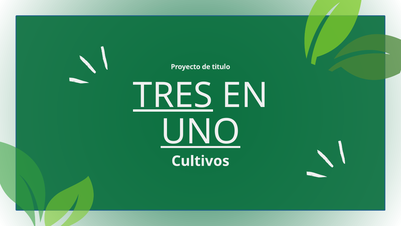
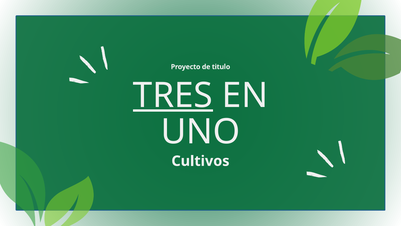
UNO underline: present -> none (200, 132)
